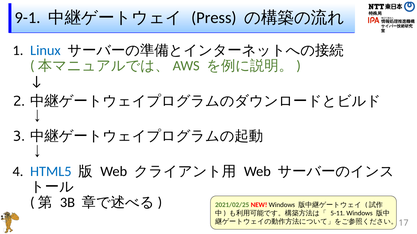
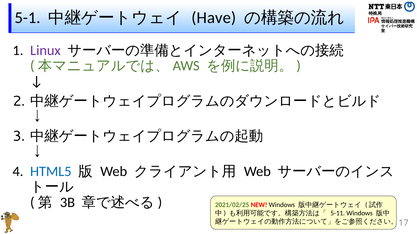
9-1: 9-1 -> 5-1 (27, 18)
Press: Press -> Have (214, 18)
Linux colour: blue -> purple (45, 50)
